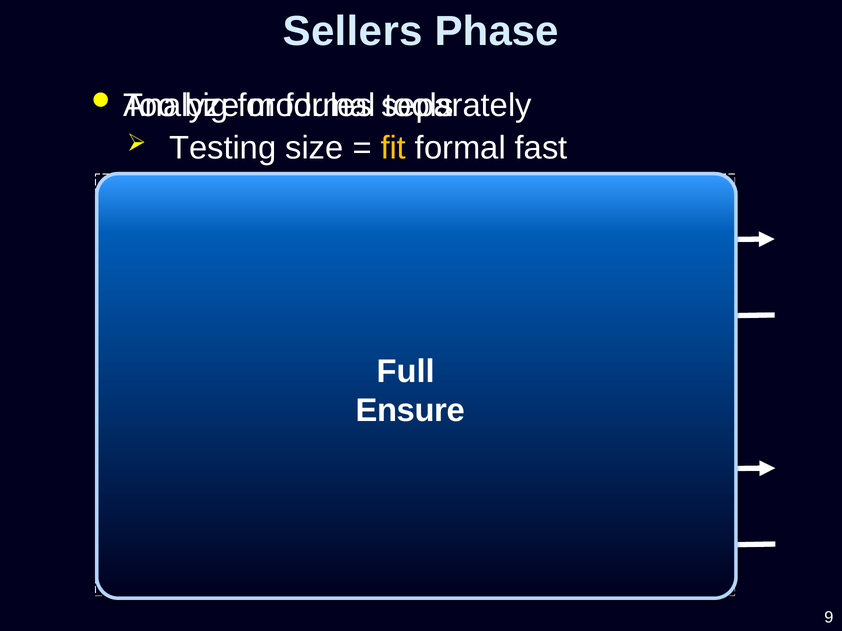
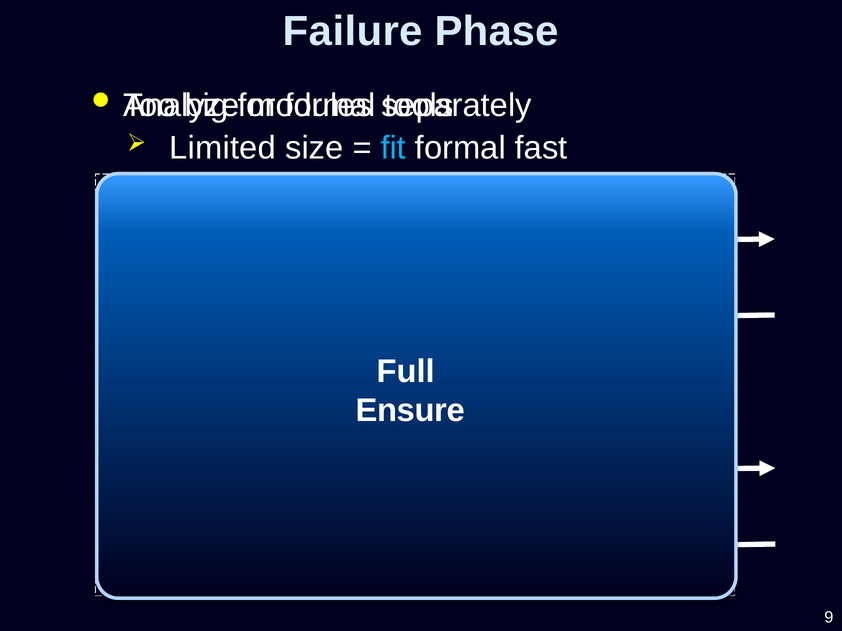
Sellers: Sellers -> Failure (353, 31)
Testing: Testing -> Limited (223, 148)
fit colour: yellow -> light blue (393, 148)
